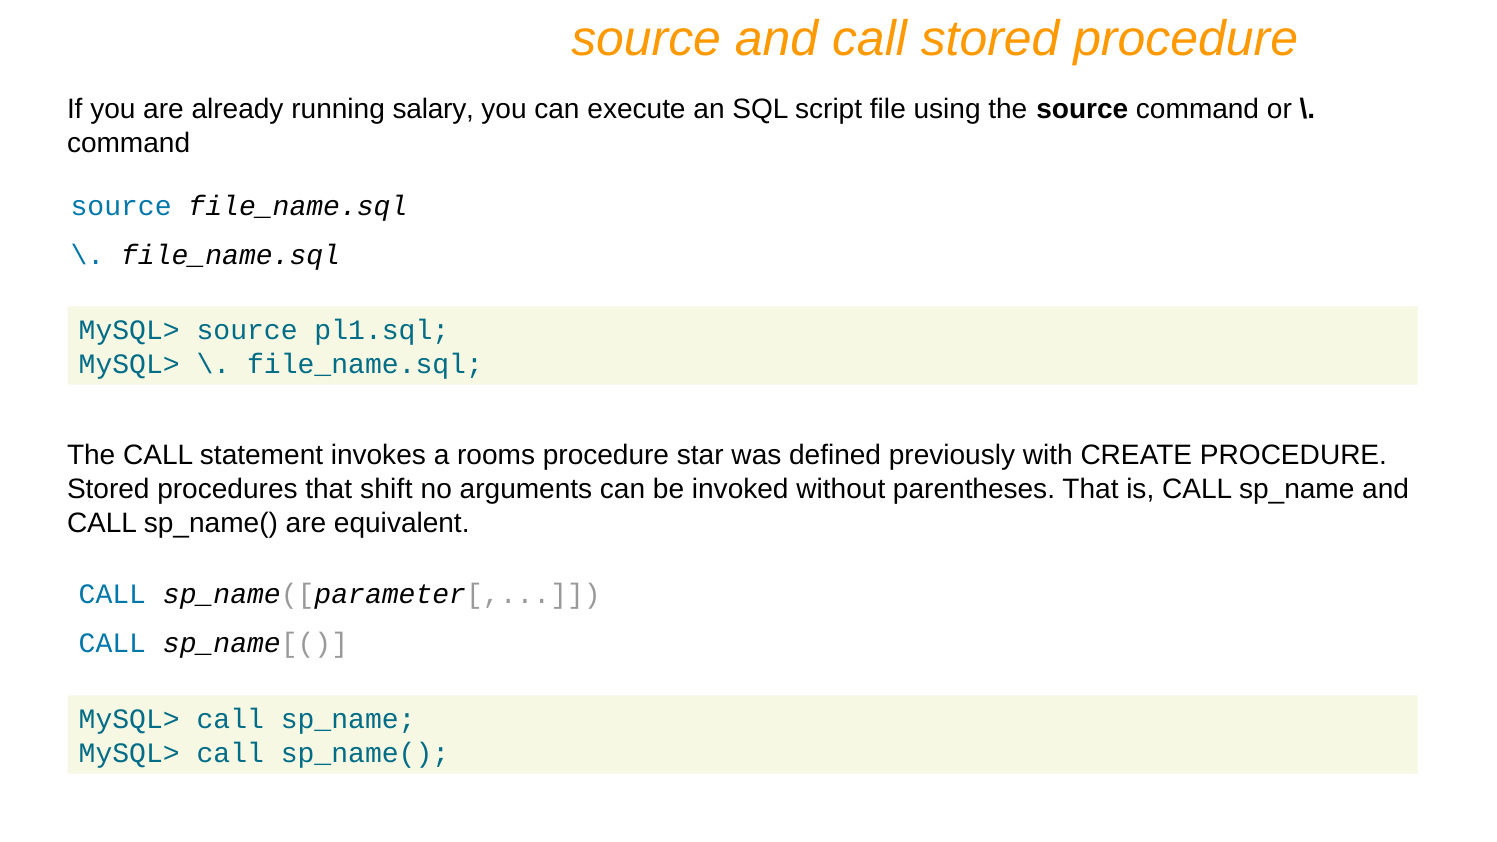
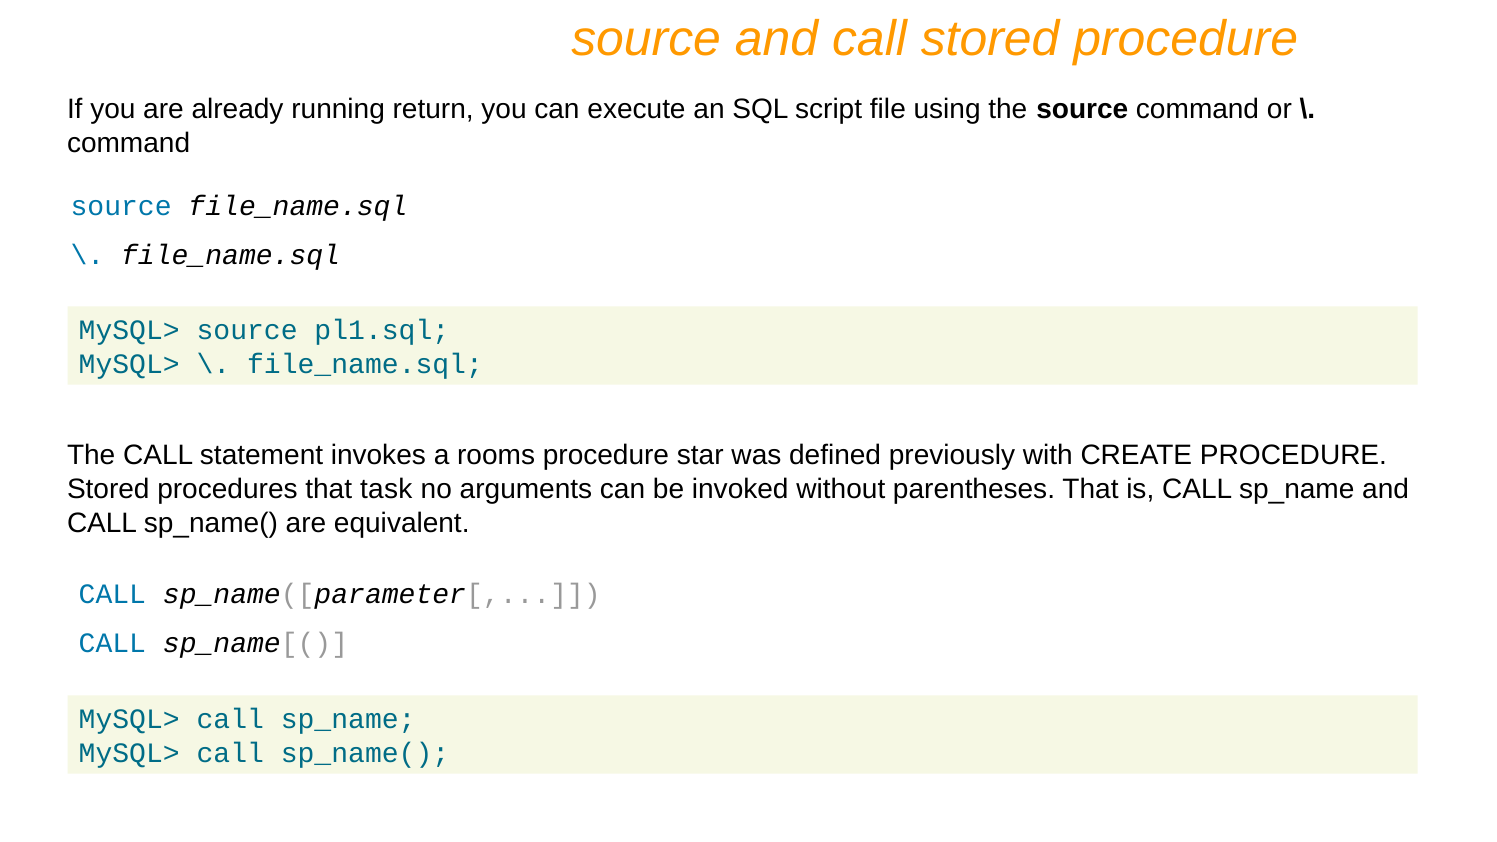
salary: salary -> return (433, 109)
shift: shift -> task (386, 489)
